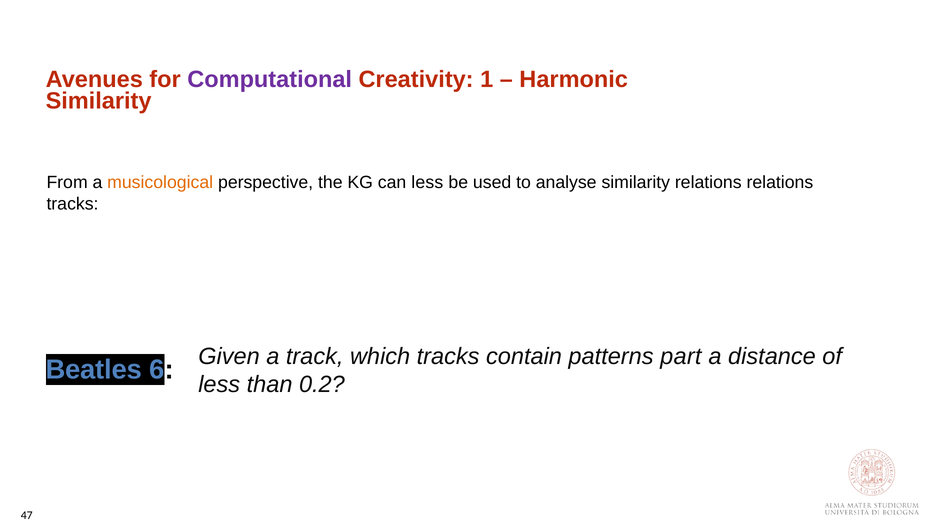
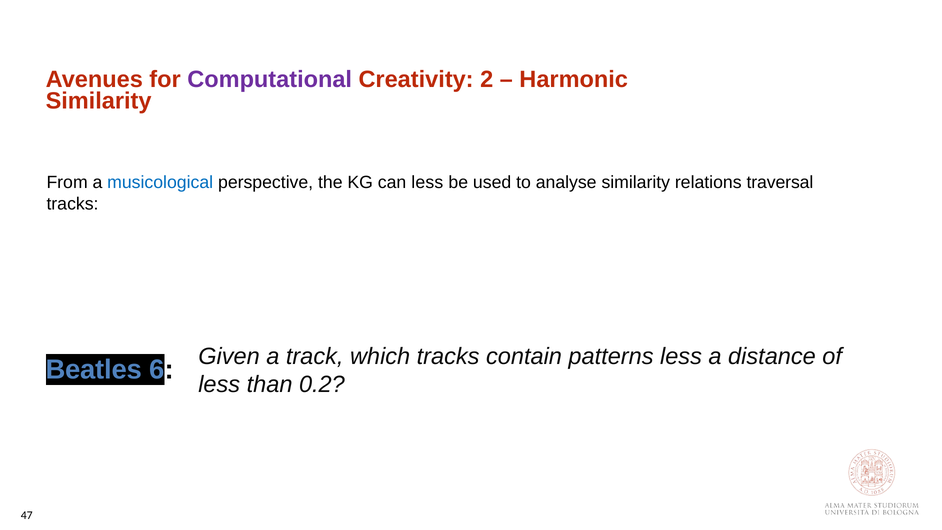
1: 1 -> 2 (487, 80)
musicological colour: orange -> blue (160, 182)
relations relations: relations -> traversal (780, 182)
patterns part: part -> less (681, 356)
